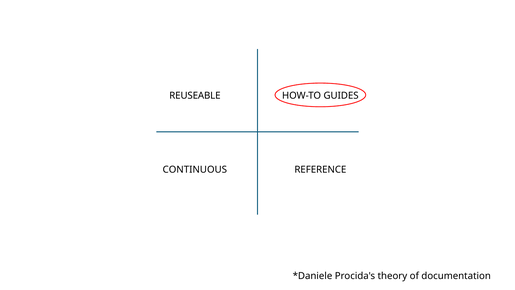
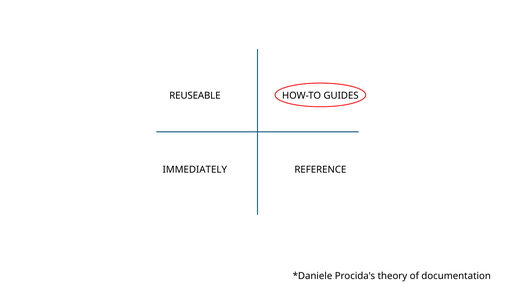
CONTINUOUS: CONTINUOUS -> IMMEDIATELY (195, 170)
